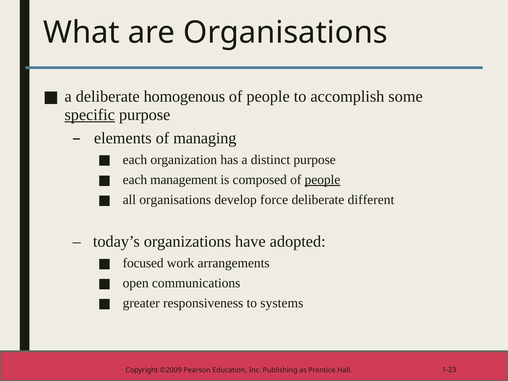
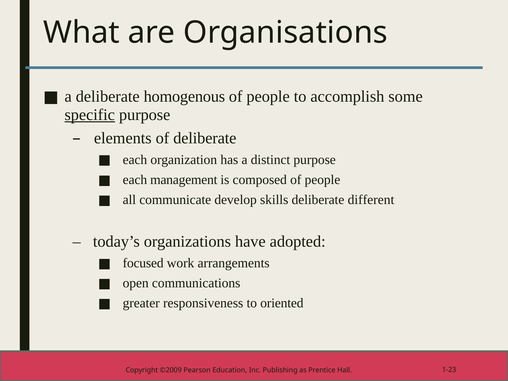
of managing: managing -> deliberate (205, 138)
people underline: present -> none (322, 180)
all organisations: organisations -> communicate (175, 200)
force: force -> skills (274, 200)
systems: systems -> oriented (282, 303)
